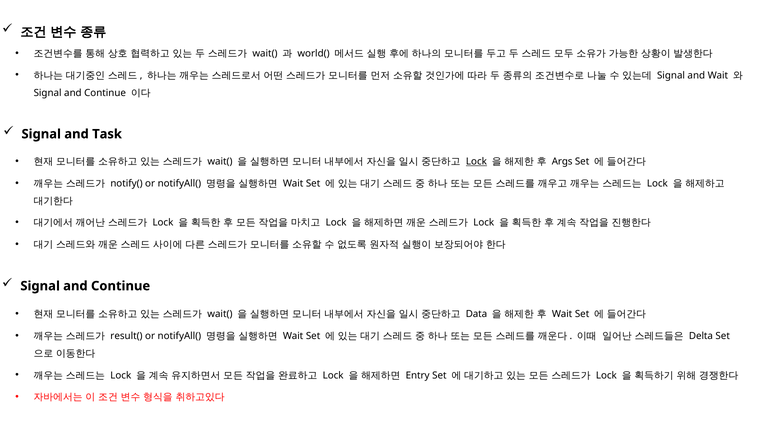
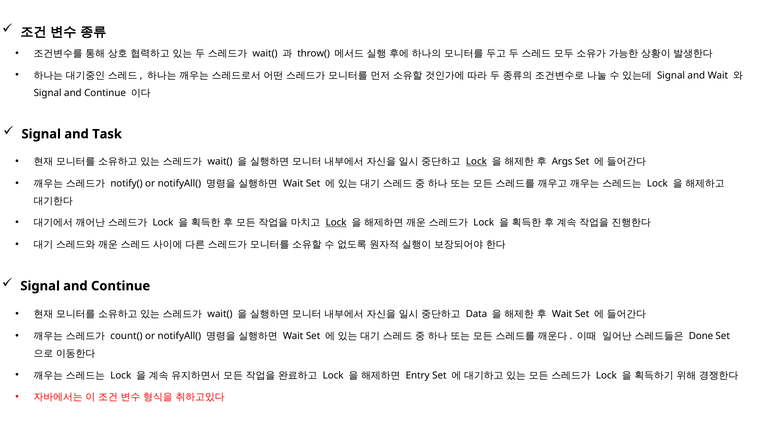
world(: world( -> throw( (314, 54)
Lock underline: none -> present (336, 223)
result(: result( -> count( (126, 336)
Delta: Delta -> Done (701, 336)
